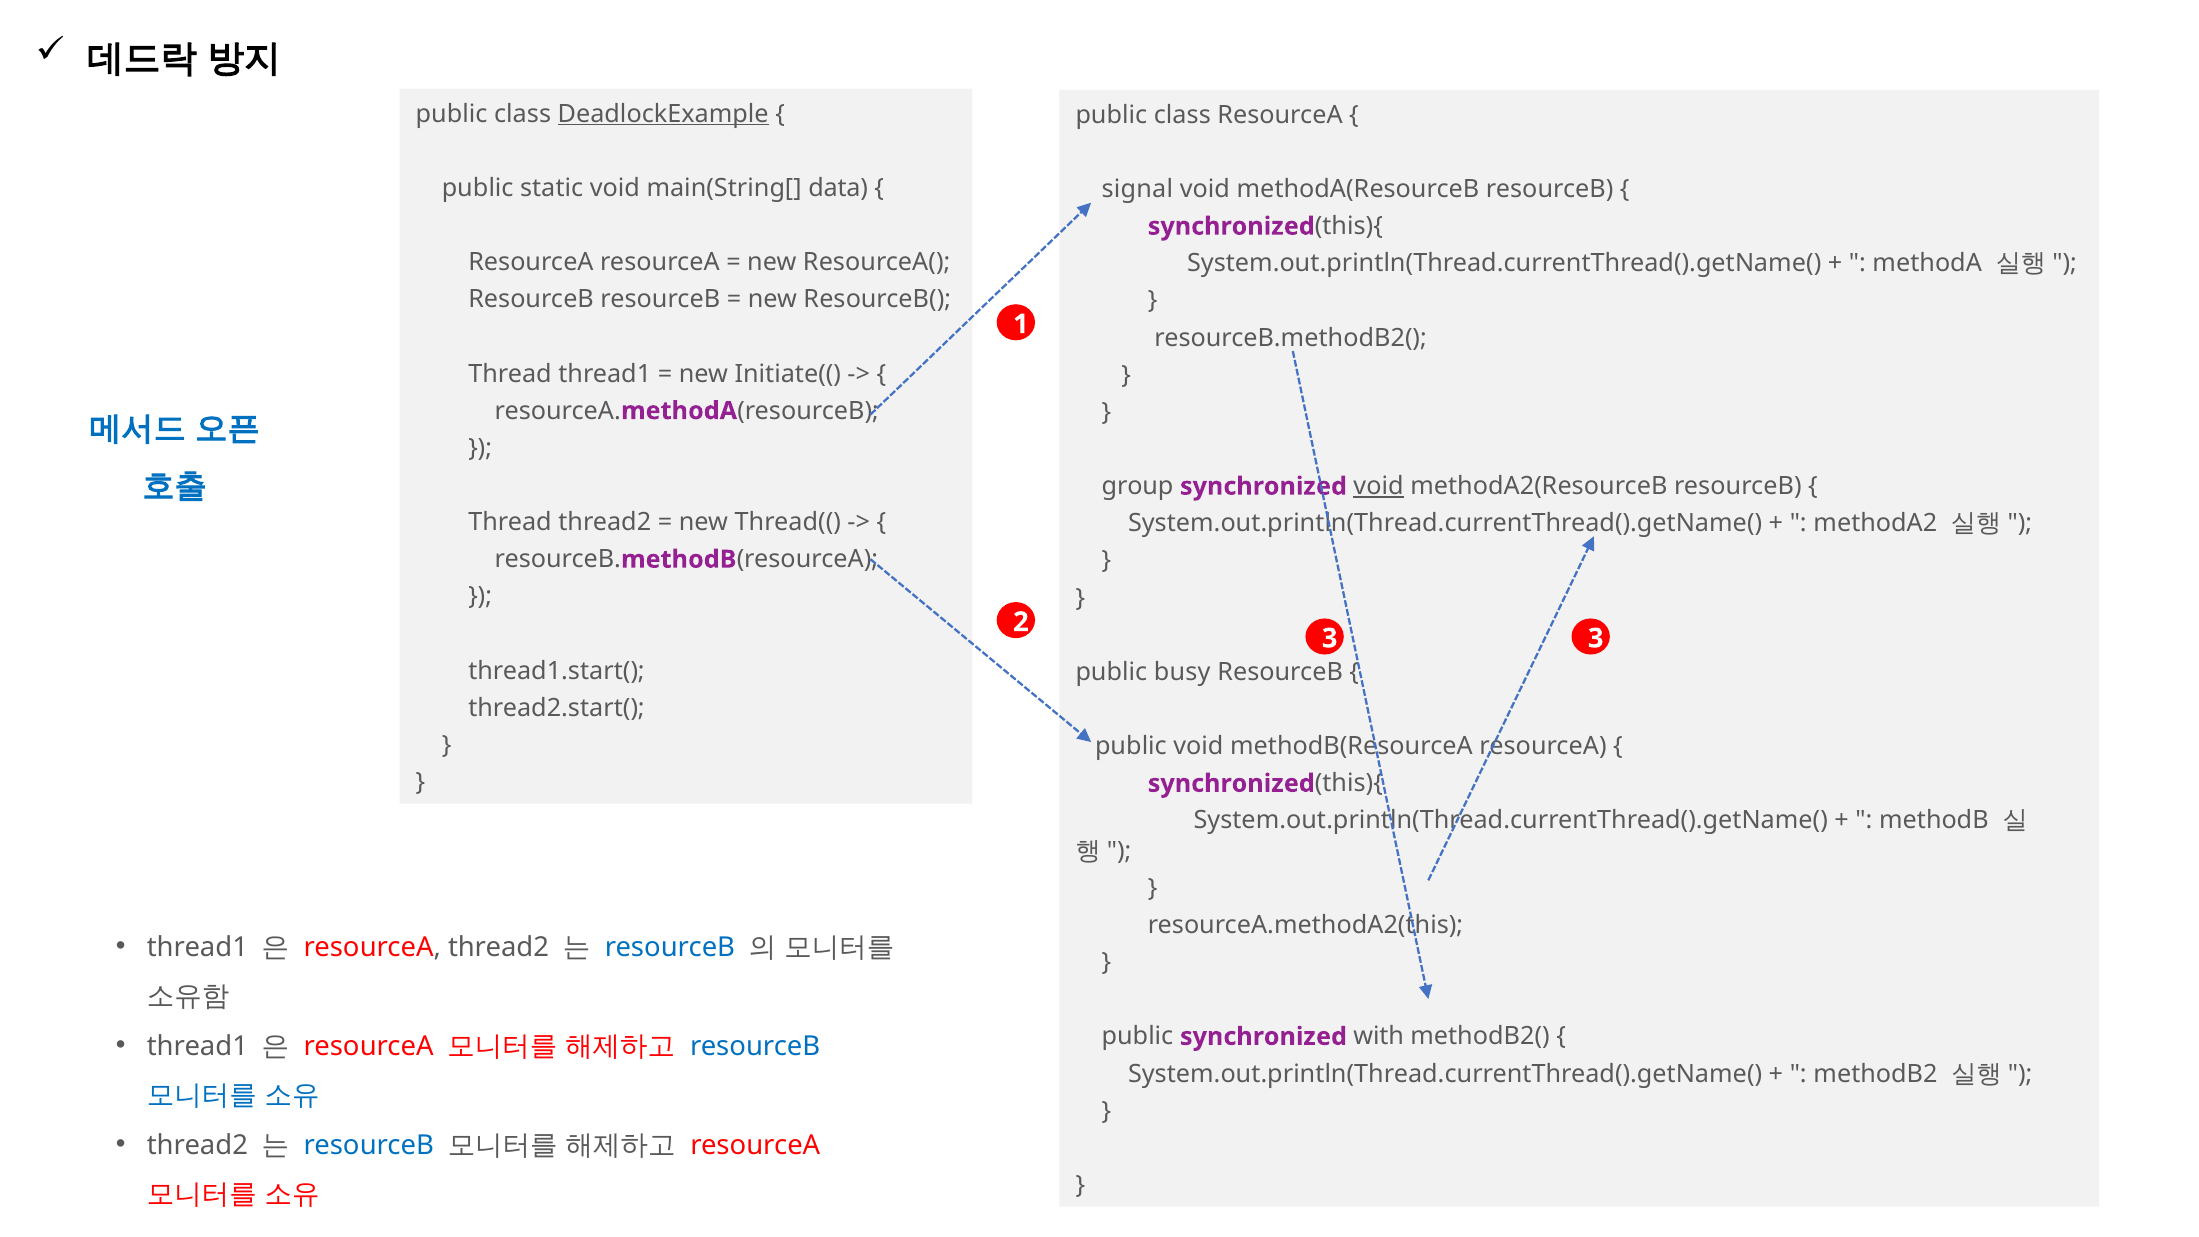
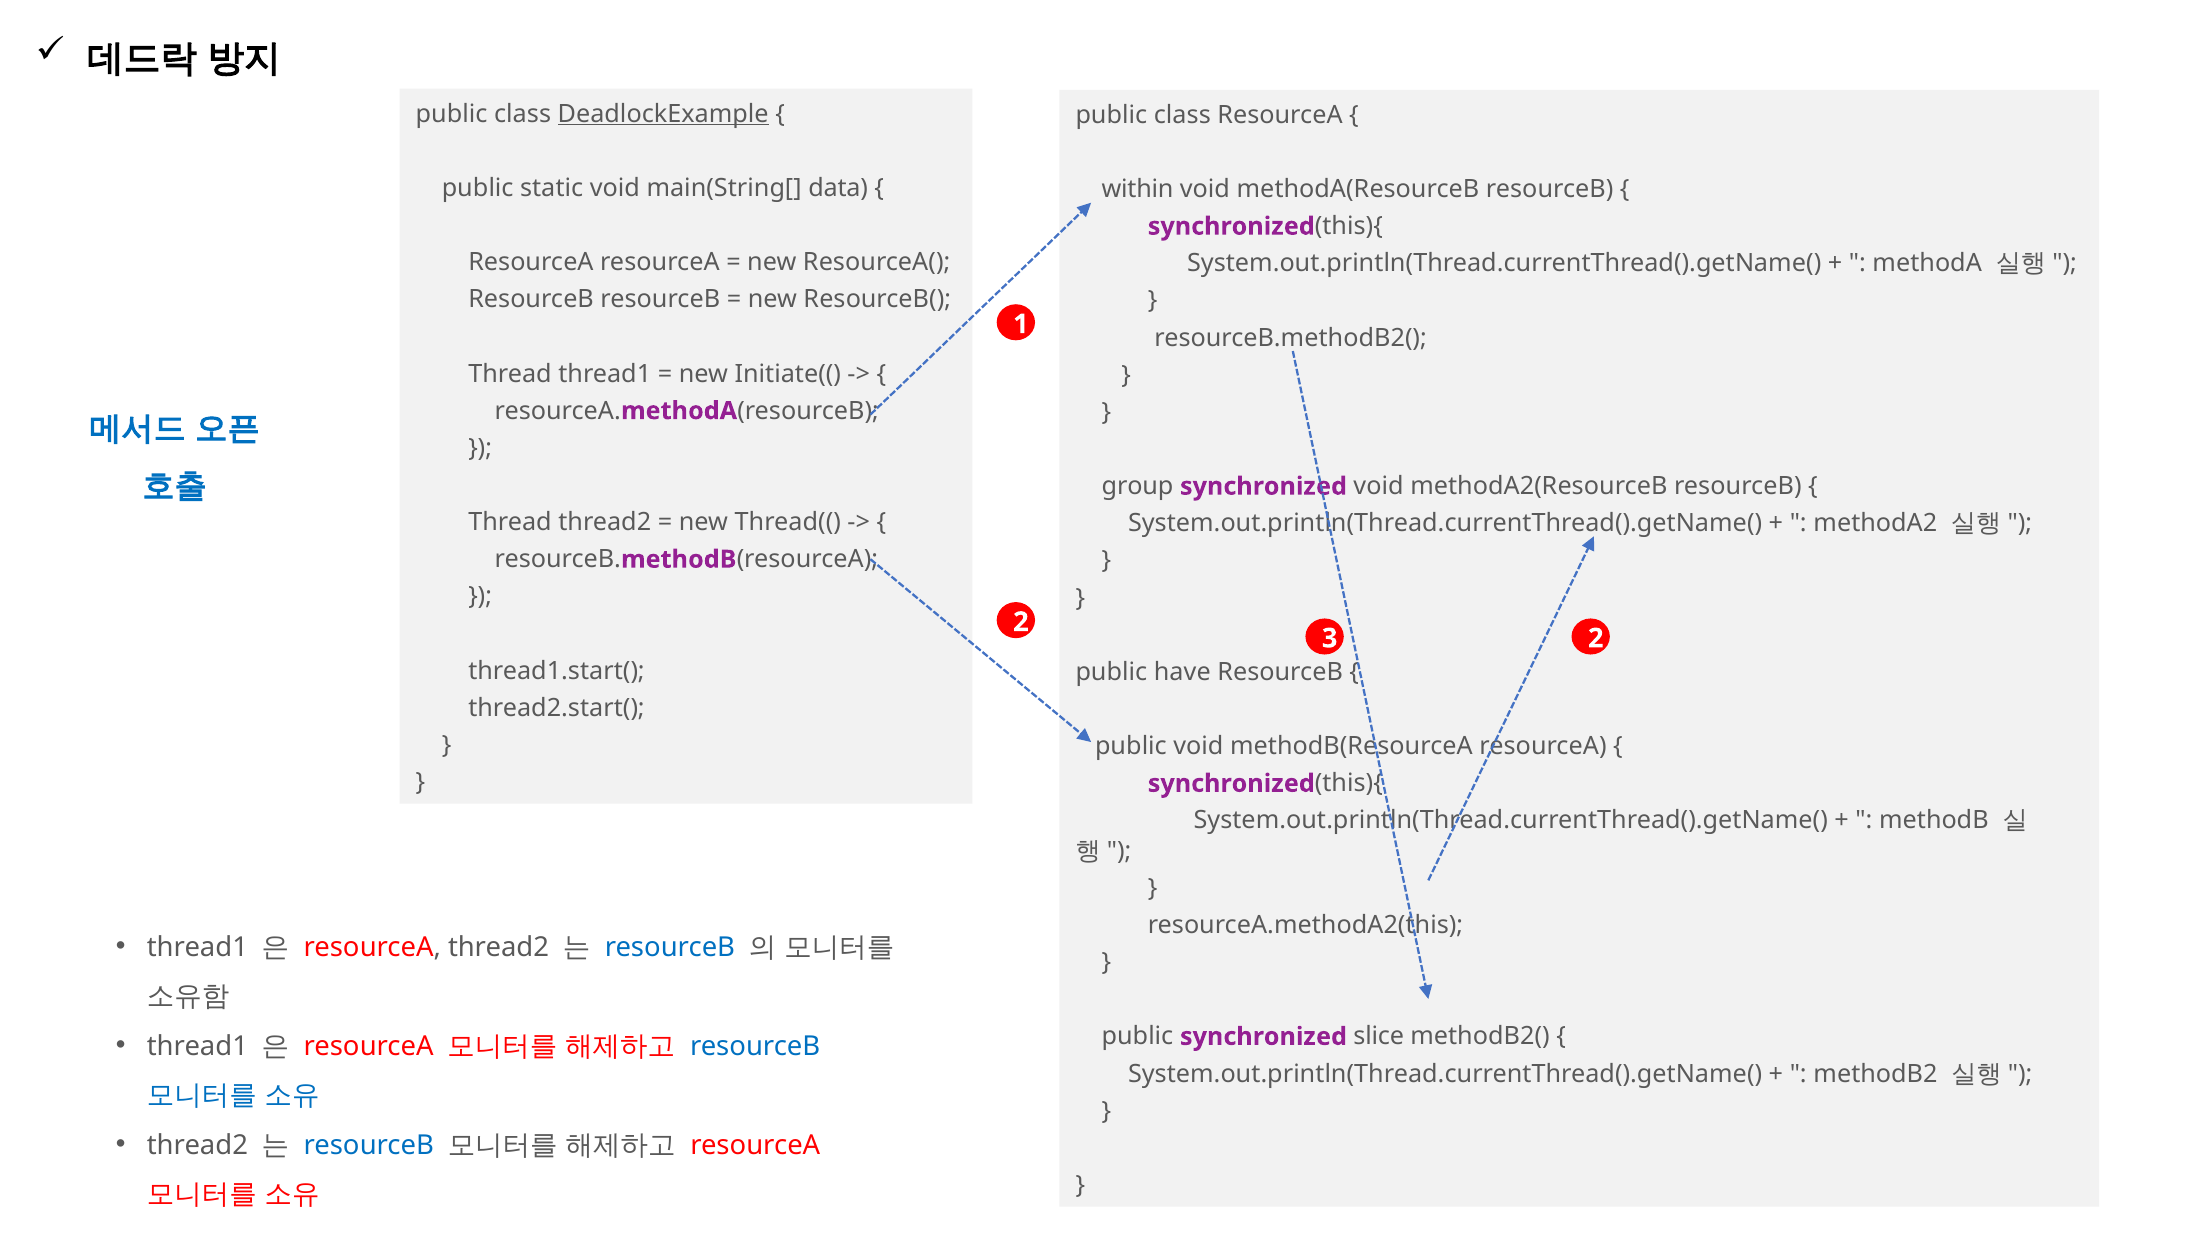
signal: signal -> within (1138, 189)
void underline: present -> none (1379, 486)
3 3: 3 -> 2 (1596, 638)
busy: busy -> have (1182, 672)
with: with -> slice (1379, 1037)
